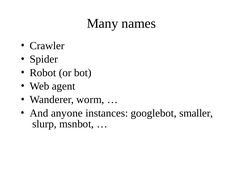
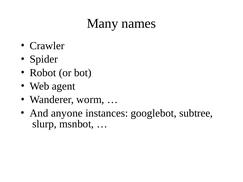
smaller: smaller -> subtree (196, 113)
